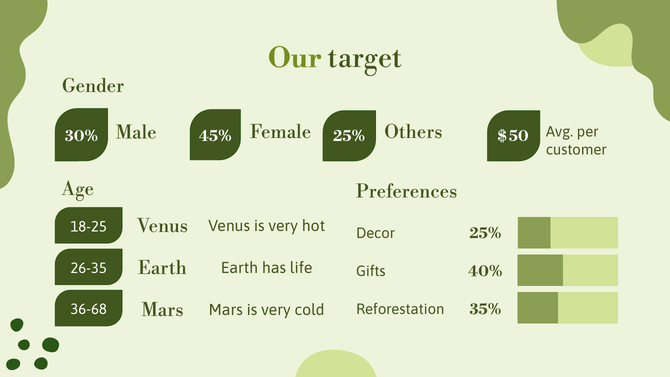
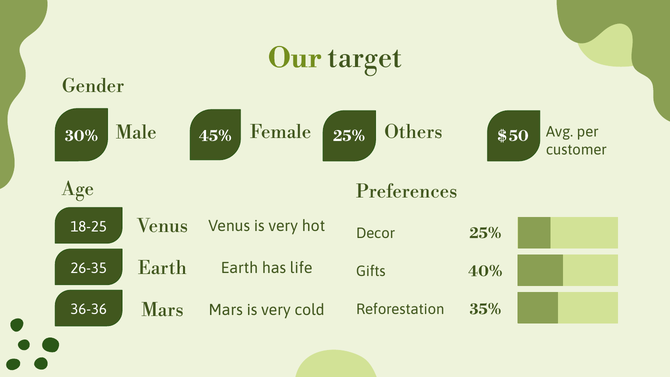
36-68: 36-68 -> 36-36 (89, 309)
